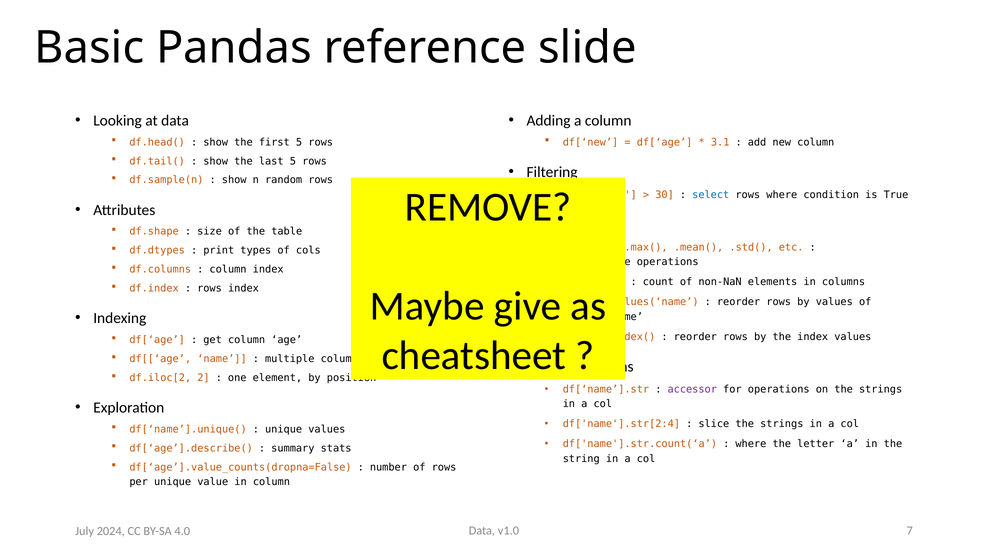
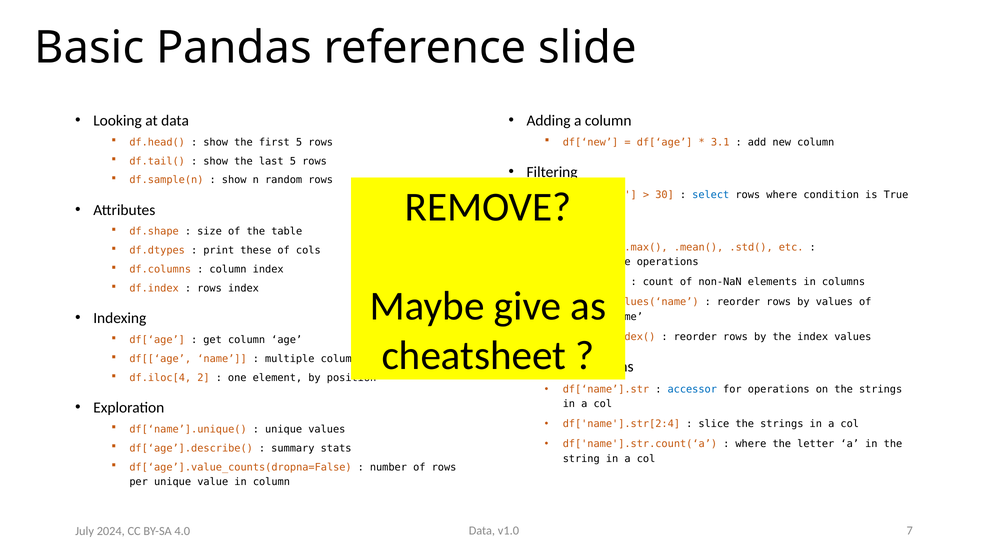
types: types -> these (256, 250)
df.iloc[2: df.iloc[2 -> df.iloc[4 (160, 378)
accessor colour: purple -> blue (692, 389)
